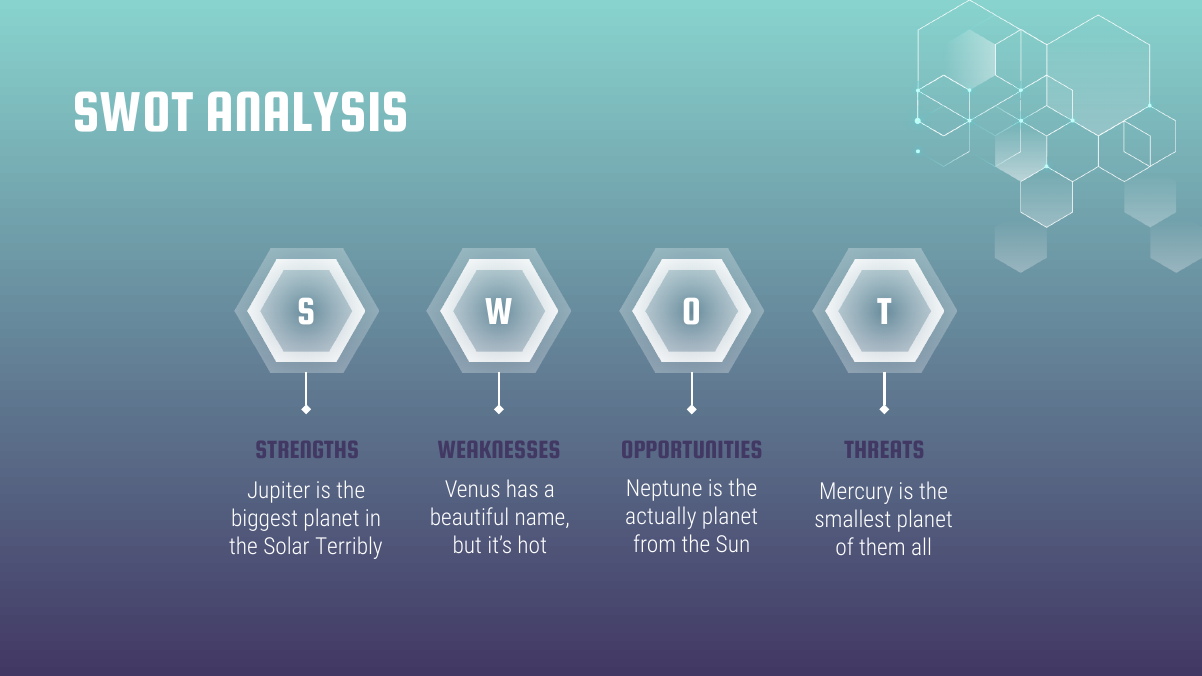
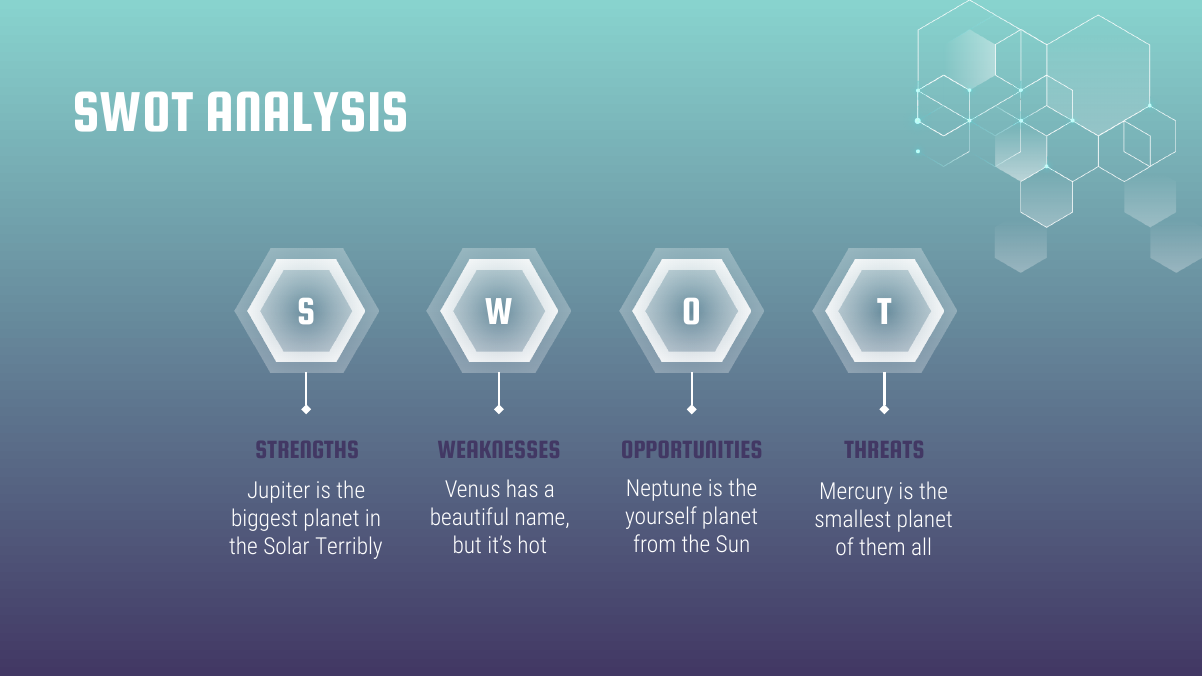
actually: actually -> yourself (661, 517)
